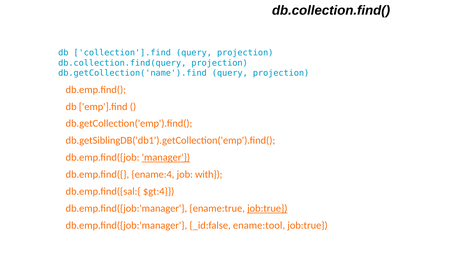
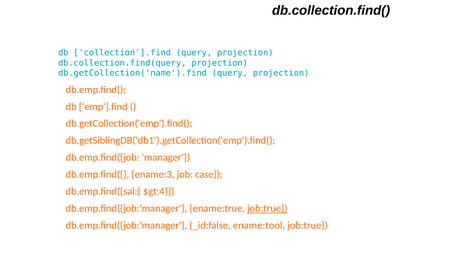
manager underline: present -> none (166, 158)
ename:4: ename:4 -> ename:3 (153, 175)
with: with -> case (209, 175)
